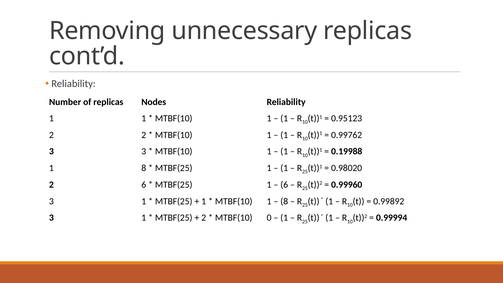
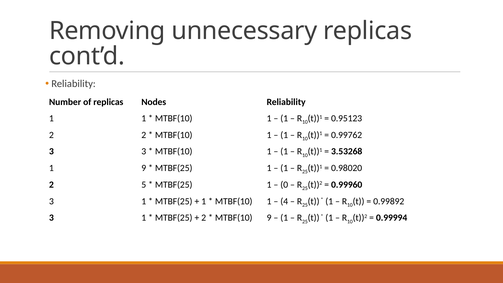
0.19988: 0.19988 -> 3.53268 (347, 152)
1 8: 8 -> 9 (144, 168)
2 6: 6 -> 5 (144, 185)
6: 6 -> 0 (284, 185)
8: 8 -> 4 (284, 201)
MTBF(10 0: 0 -> 9 (269, 218)
